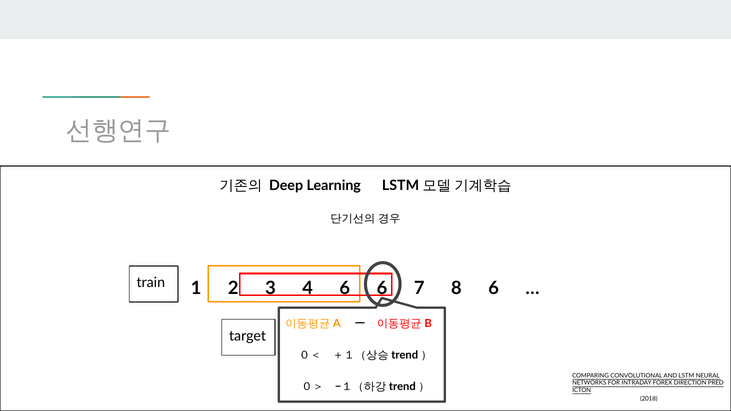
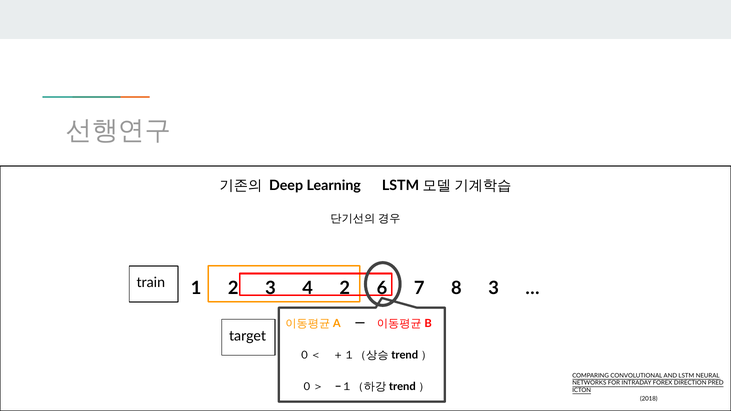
4 6: 6 -> 2 (345, 288)
8 6: 6 -> 3 (494, 288)
